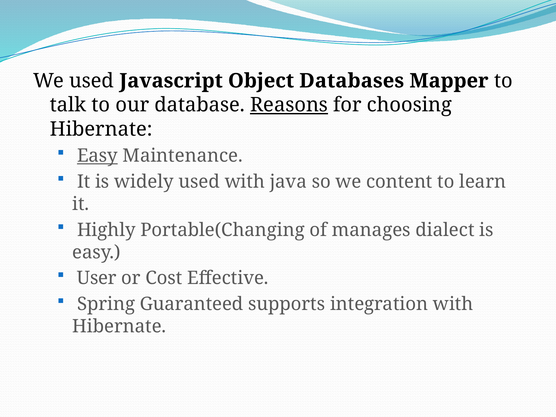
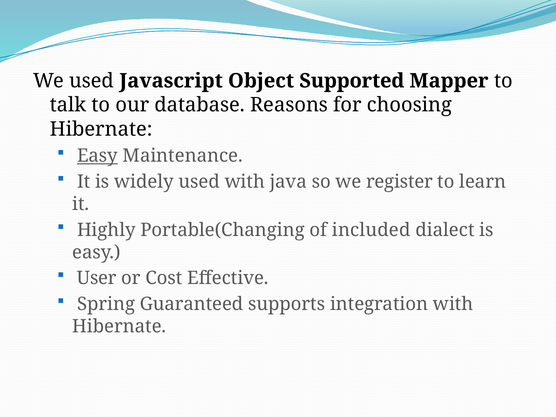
Databases: Databases -> Supported (352, 81)
Reasons underline: present -> none (289, 105)
content: content -> register (399, 182)
manages: manages -> included (371, 230)
